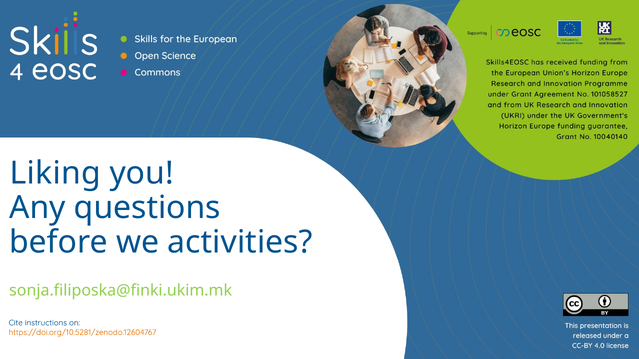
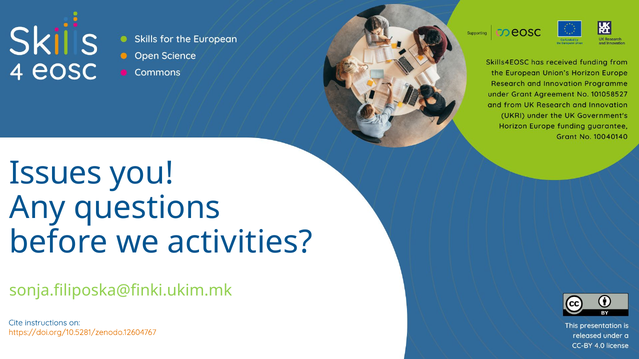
Liking: Liking -> Issues (55, 174)
